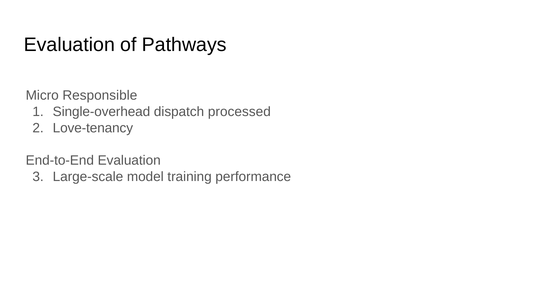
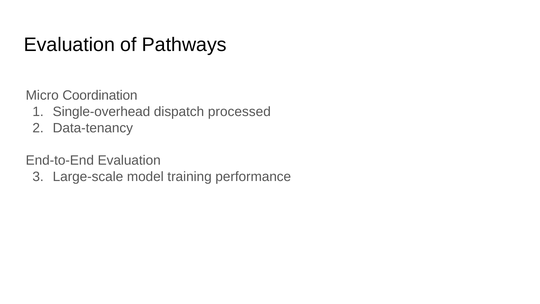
Responsible: Responsible -> Coordination (100, 95)
Love-tenancy: Love-tenancy -> Data-tenancy (93, 128)
